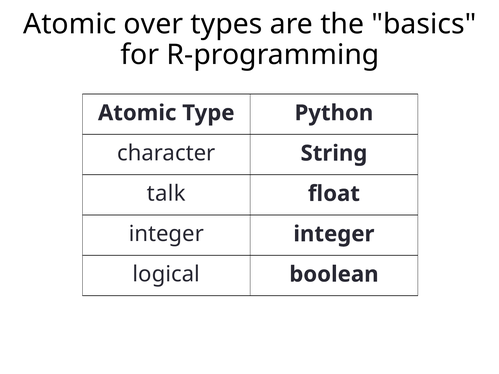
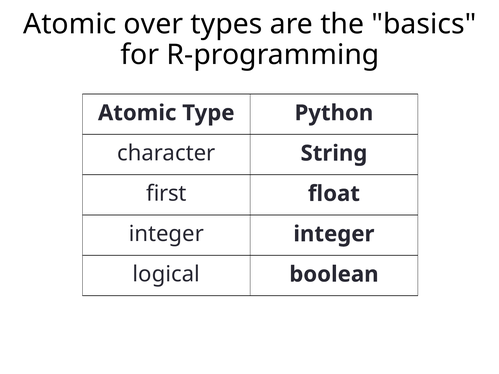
talk: talk -> first (166, 194)
